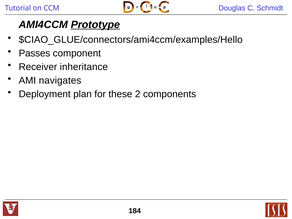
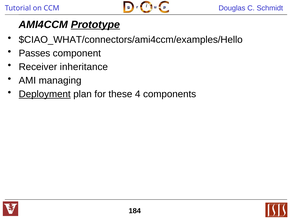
$CIAO_GLUE/connectors/ami4ccm/examples/Hello: $CIAO_GLUE/connectors/ami4ccm/examples/Hello -> $CIAO_WHAT/connectors/ami4ccm/examples/Hello (131, 40)
navigates: navigates -> managing (60, 80)
Deployment underline: none -> present (45, 94)
2: 2 -> 4 (138, 94)
